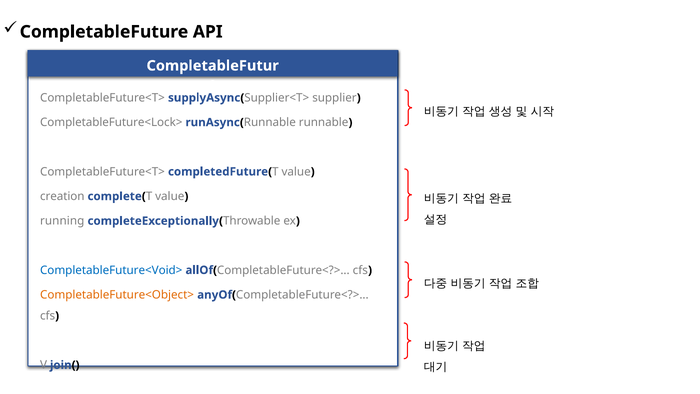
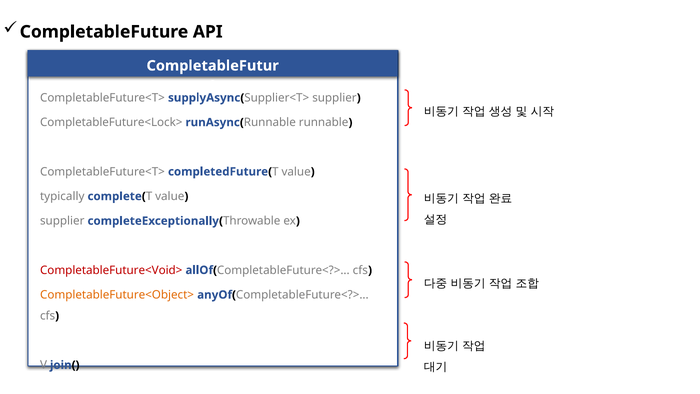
creation: creation -> typically (62, 196)
running: running -> supplier (62, 221)
CompletableFuture<Void> colour: blue -> red (111, 270)
